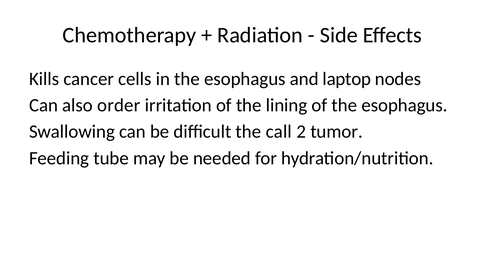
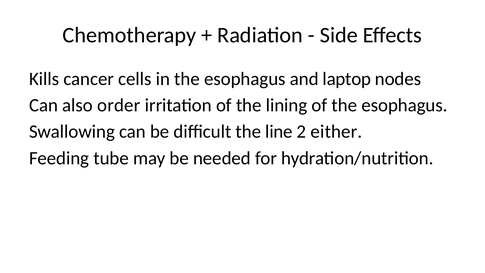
call: call -> line (279, 132)
tumor: tumor -> either (337, 132)
